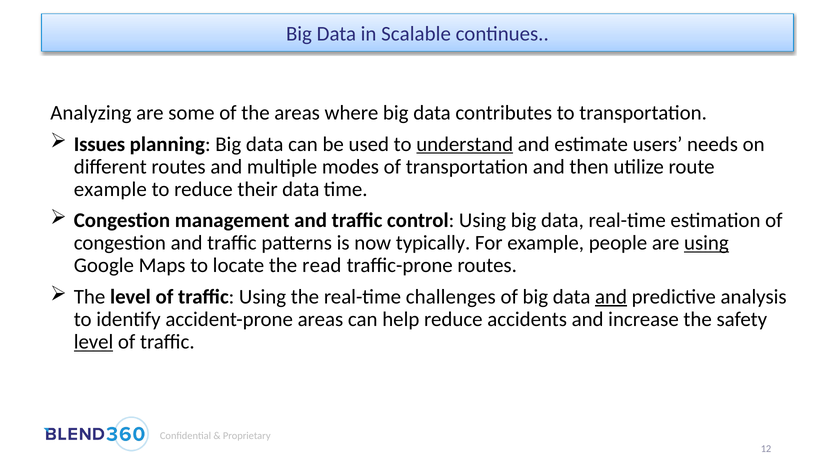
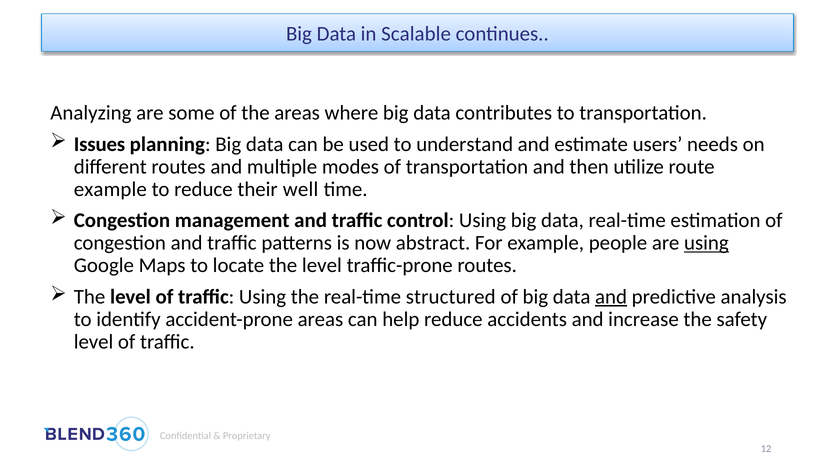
understand underline: present -> none (465, 144)
their data: data -> well (301, 189)
typically: typically -> abstract (433, 243)
locate the read: read -> level (322, 265)
challenges: challenges -> structured (451, 297)
level underline: present -> none (94, 342)
